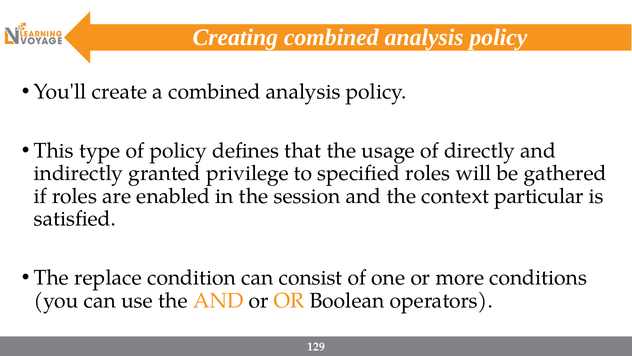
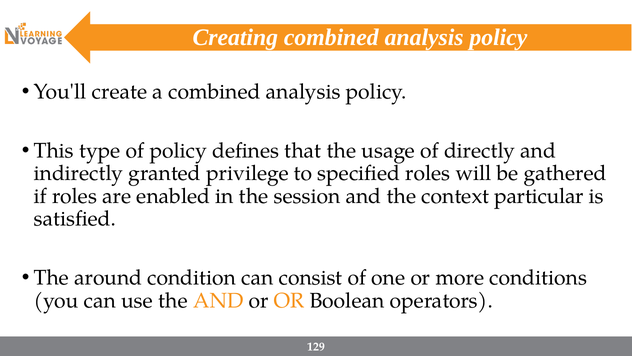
replace: replace -> around (108, 277)
